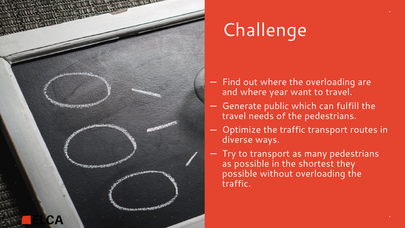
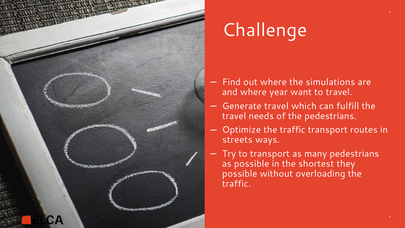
the overloading: overloading -> simulations (330, 82)
Generate public: public -> travel (276, 106)
diverse: diverse -> streets (237, 140)
